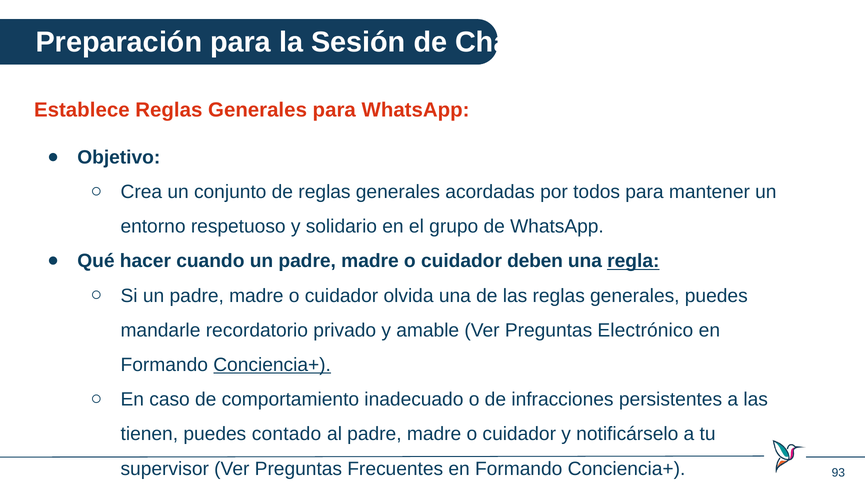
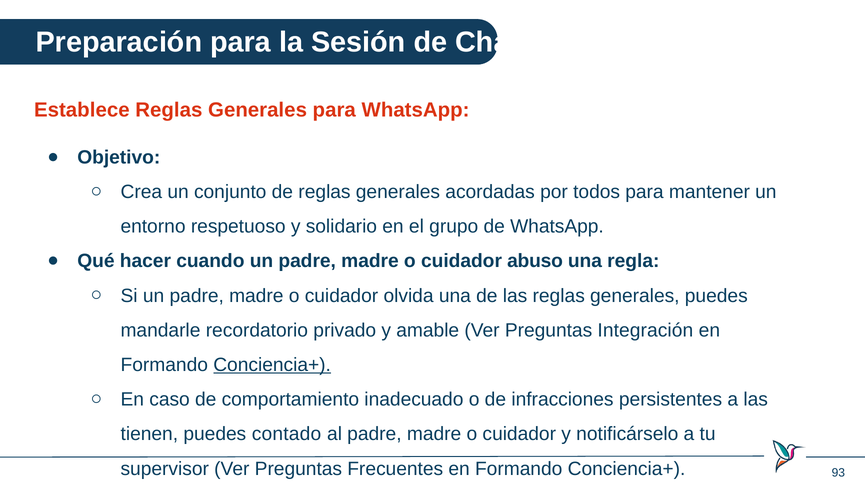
deben: deben -> abuso (535, 261)
regla underline: present -> none (633, 261)
Electrónico: Electrónico -> Integración (645, 330)
